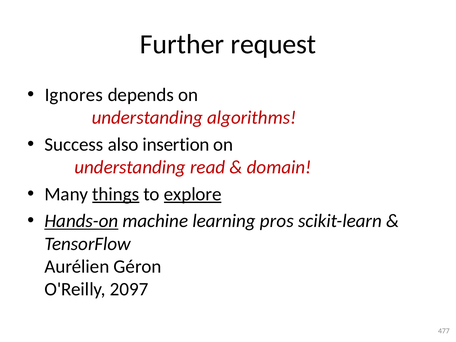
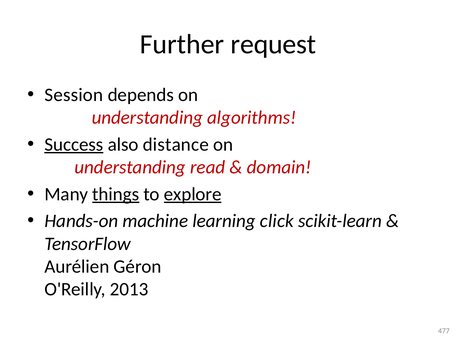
Ignores: Ignores -> Session (74, 95)
Success underline: none -> present (74, 144)
insertion: insertion -> distance (176, 144)
Hands-on underline: present -> none (81, 221)
pros: pros -> click (277, 221)
2097: 2097 -> 2013 (129, 289)
